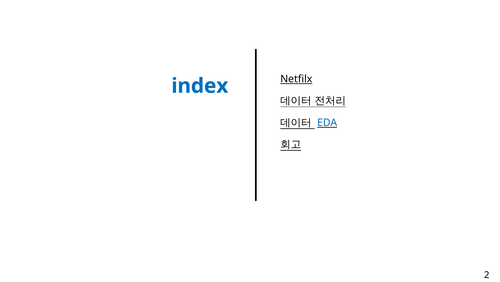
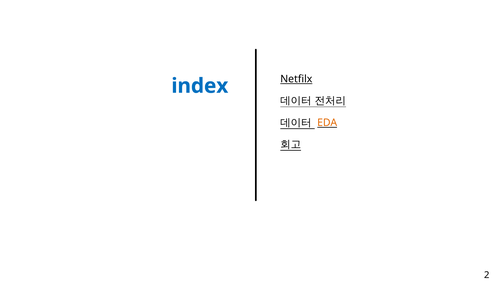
EDA colour: blue -> orange (327, 122)
